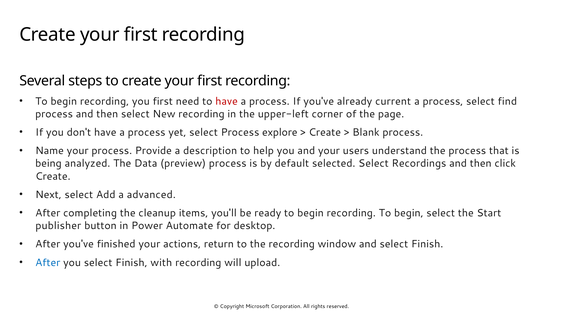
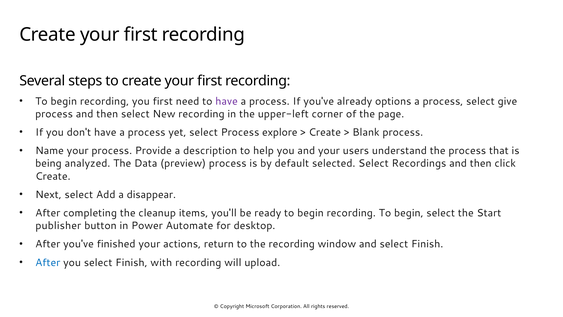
have colour: red -> purple (227, 101)
current: current -> options (393, 101)
find: find -> give (507, 101)
advanced: advanced -> disappear (151, 194)
